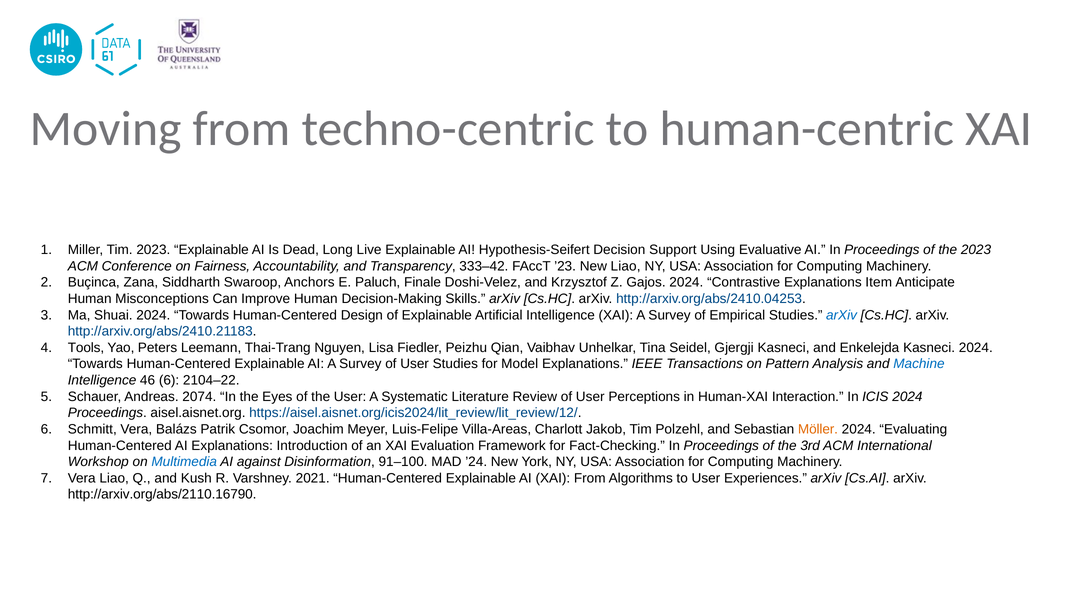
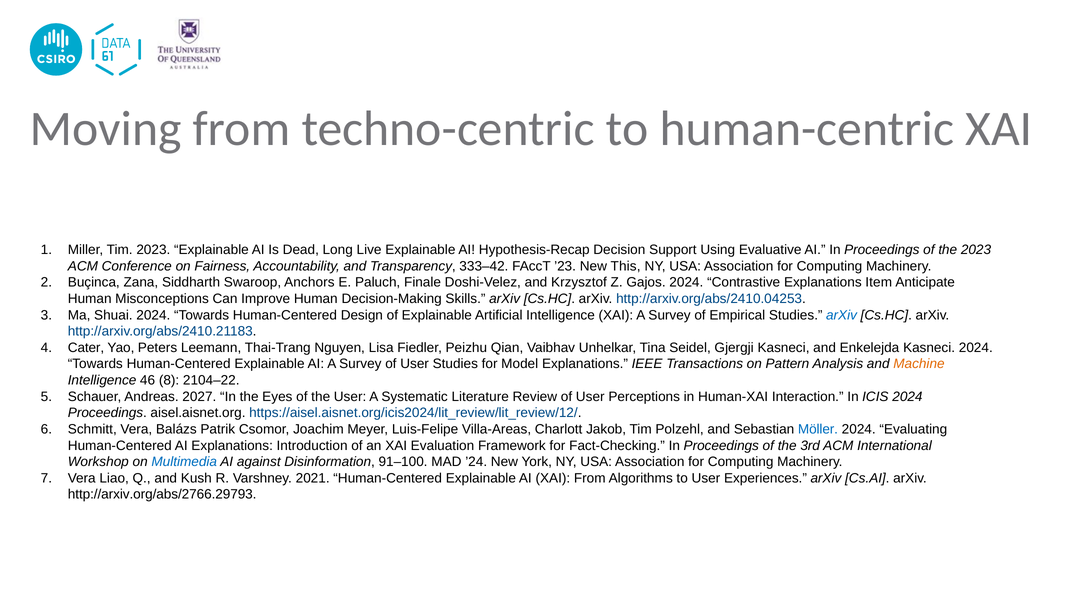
Hypothesis-Seifert: Hypothesis-Seifert -> Hypothesis-Recap (534, 250)
New Liao: Liao -> This (626, 266)
Tools: Tools -> Cater (86, 348)
Machine colour: blue -> orange (919, 364)
46 6: 6 -> 8 (169, 381)
2074: 2074 -> 2027 (199, 397)
Möller colour: orange -> blue (818, 429)
http://arxiv.org/abs/2110.16790: http://arxiv.org/abs/2110.16790 -> http://arxiv.org/abs/2766.29793 (162, 495)
